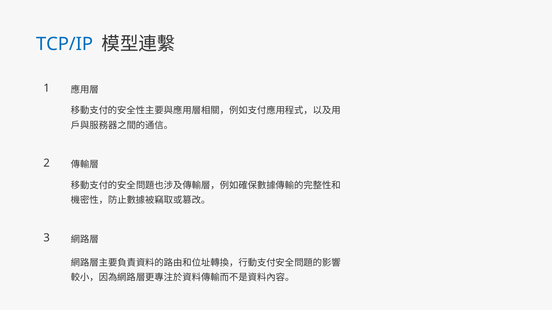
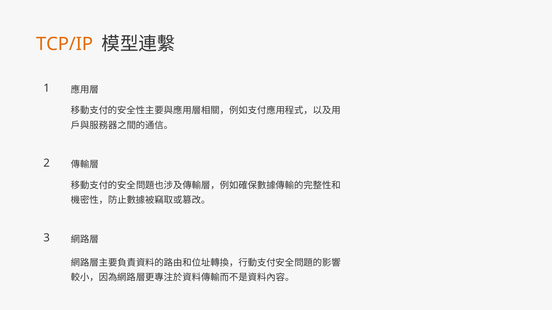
TCP/IP colour: blue -> orange (65, 44)
